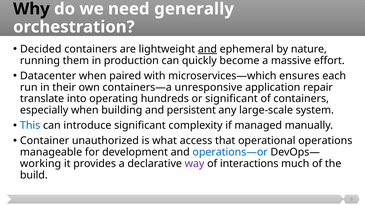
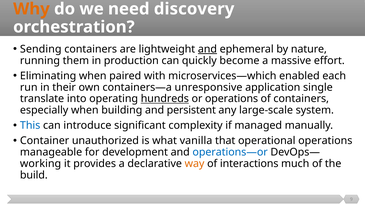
Why colour: black -> orange (31, 9)
generally: generally -> discovery (194, 9)
Decided: Decided -> Sending (41, 49)
Datacenter: Datacenter -> Eliminating (48, 76)
ensures: ensures -> enabled (299, 76)
repair: repair -> single (318, 87)
hundreds underline: none -> present (165, 99)
or significant: significant -> operations (232, 99)
access: access -> vanilla (196, 141)
way colour: purple -> orange (195, 164)
